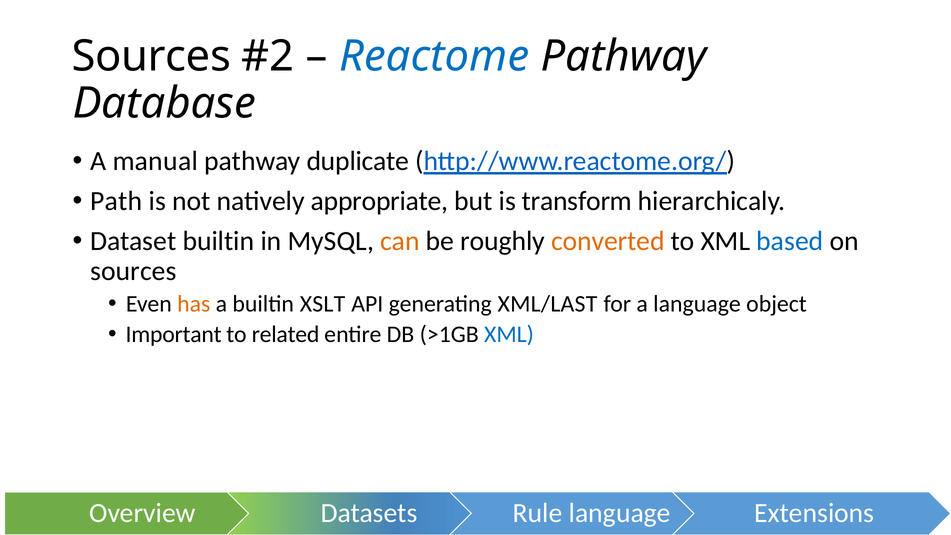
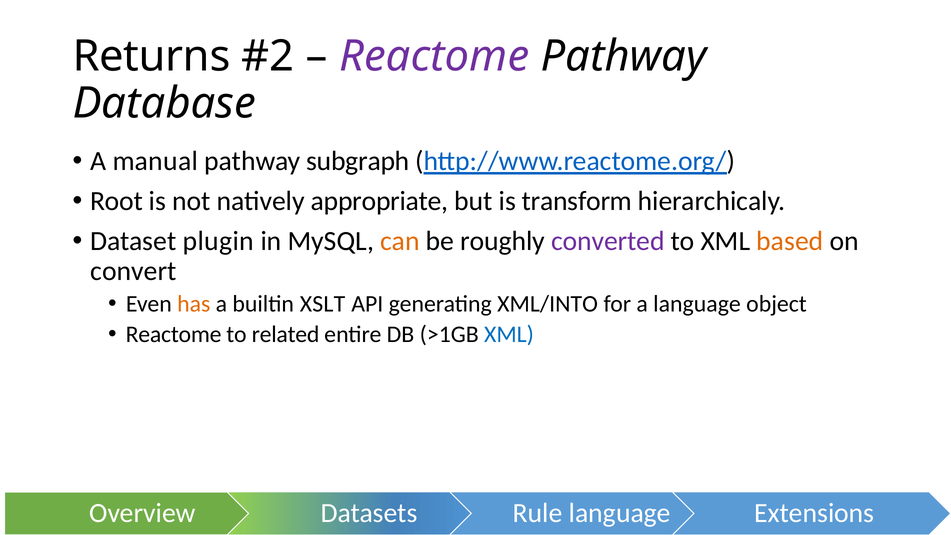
Sources: Sources -> Returns (151, 56)
Reactome colour: blue -> purple (434, 56)
duplicate: duplicate -> subgraph (358, 161)
Path: Path -> Root (117, 201)
Dataset builtin: builtin -> plugin (218, 241)
converted colour: orange -> purple (608, 241)
based colour: blue -> orange (790, 241)
sources: sources -> convert (133, 271)
XML/LAST: XML/LAST -> XML/INTO (548, 304)
Important: Important -> Reactome (174, 334)
